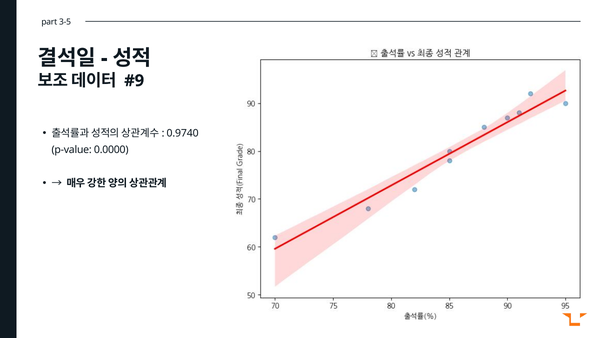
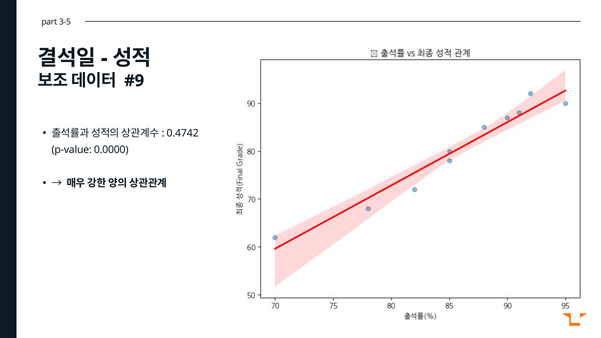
0.9740: 0.9740 -> 0.4742 (183, 133)
